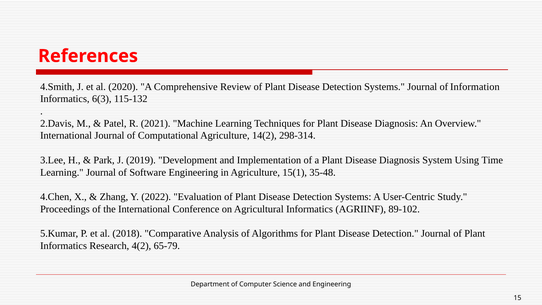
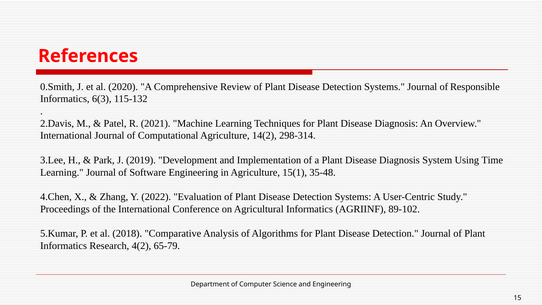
4.Smith: 4.Smith -> 0.Smith (57, 87)
Information: Information -> Responsible (475, 87)
